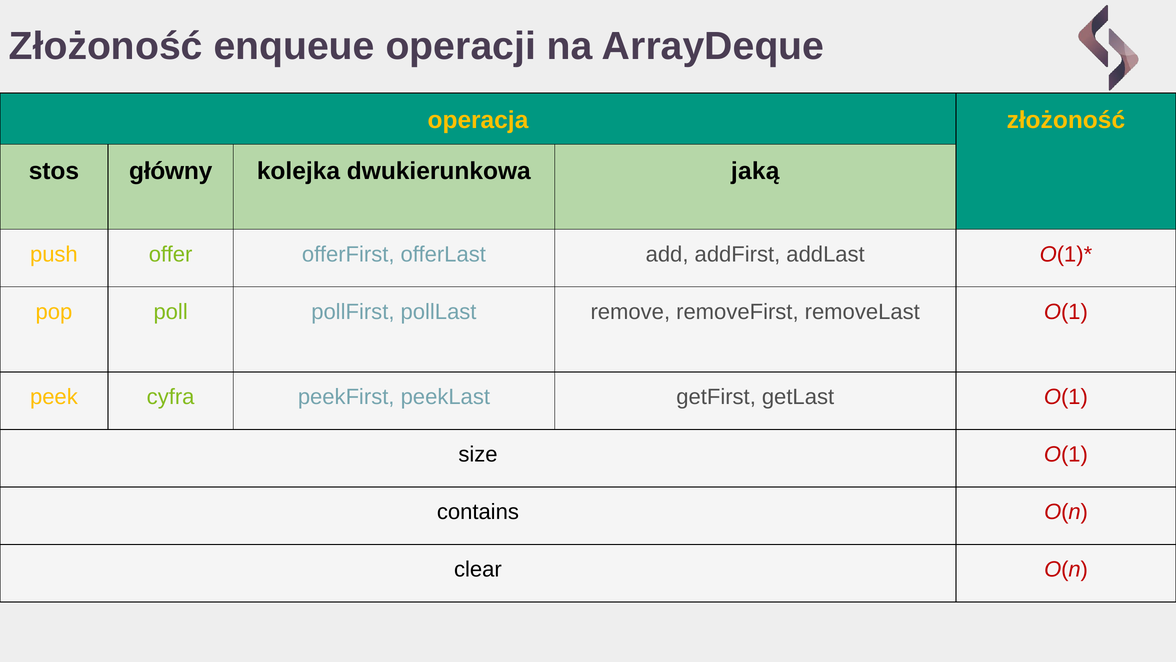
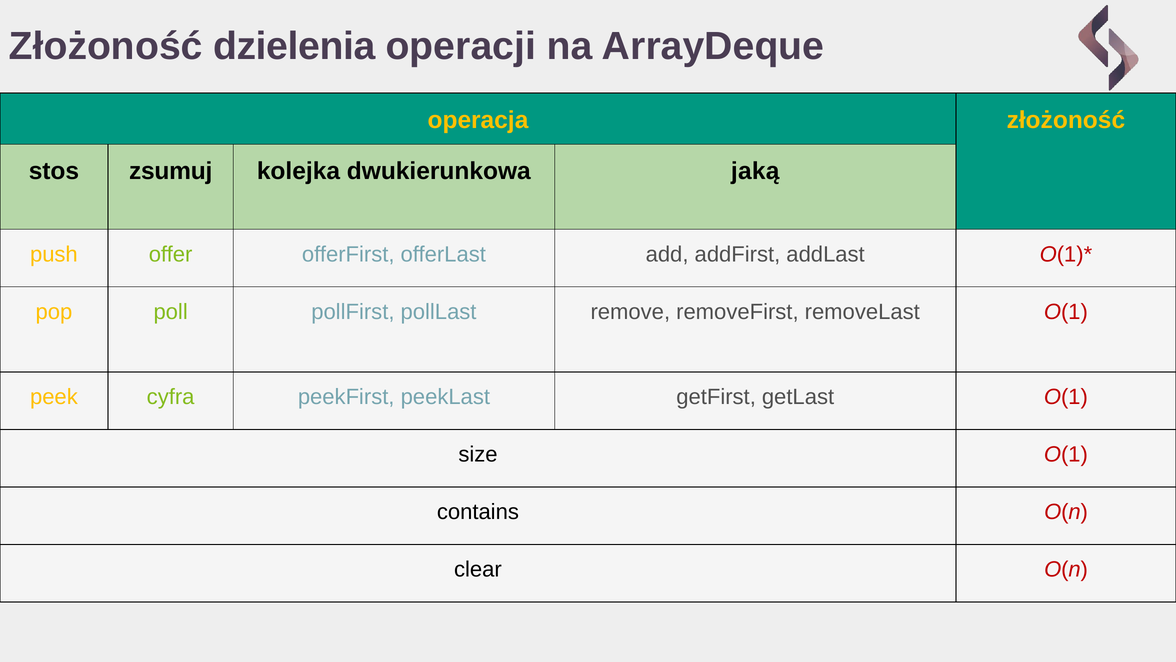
enqueue: enqueue -> dzielenia (294, 46)
główny: główny -> zsumuj (171, 171)
